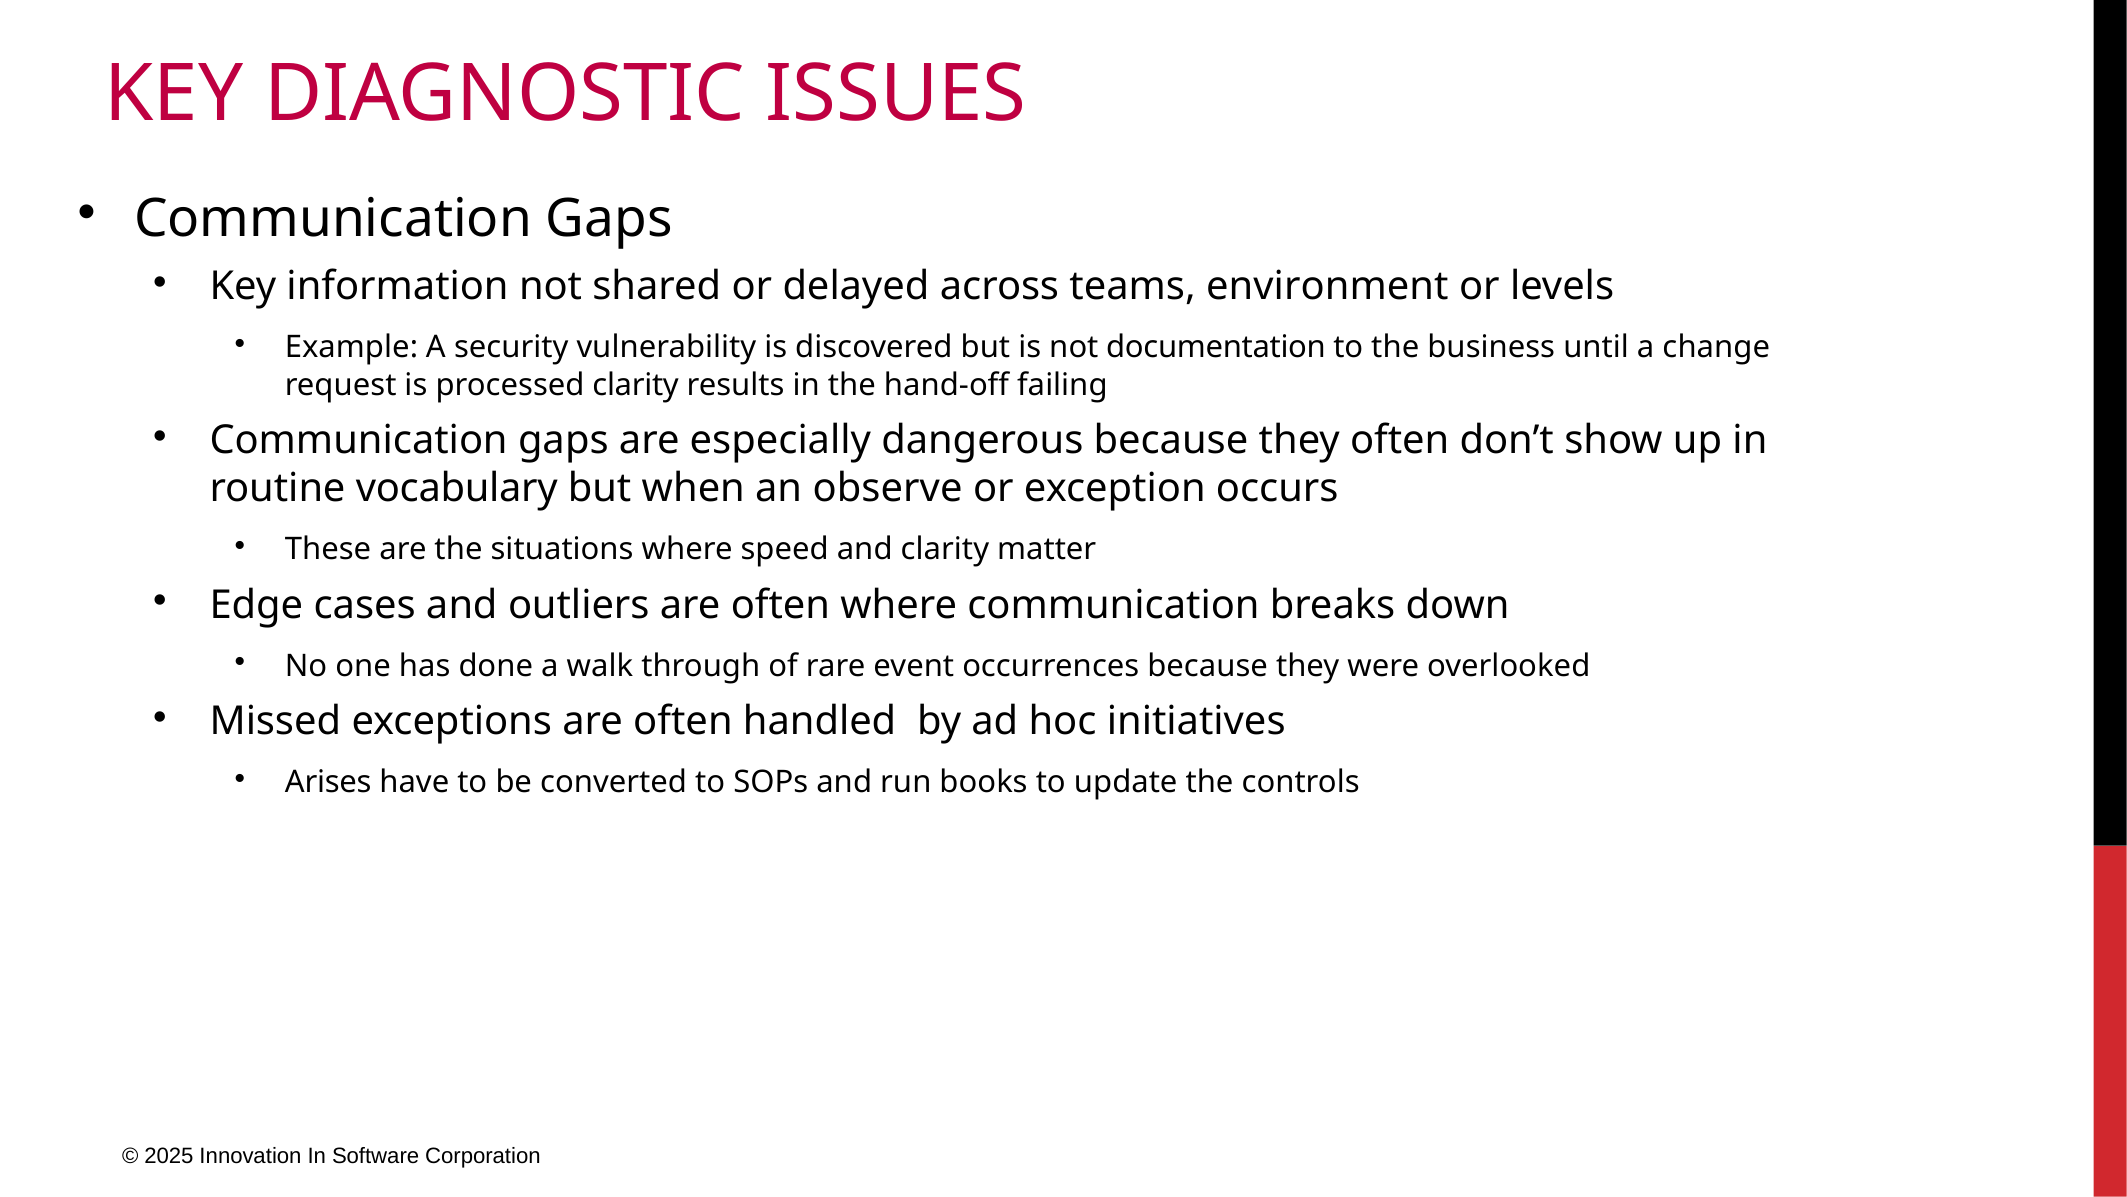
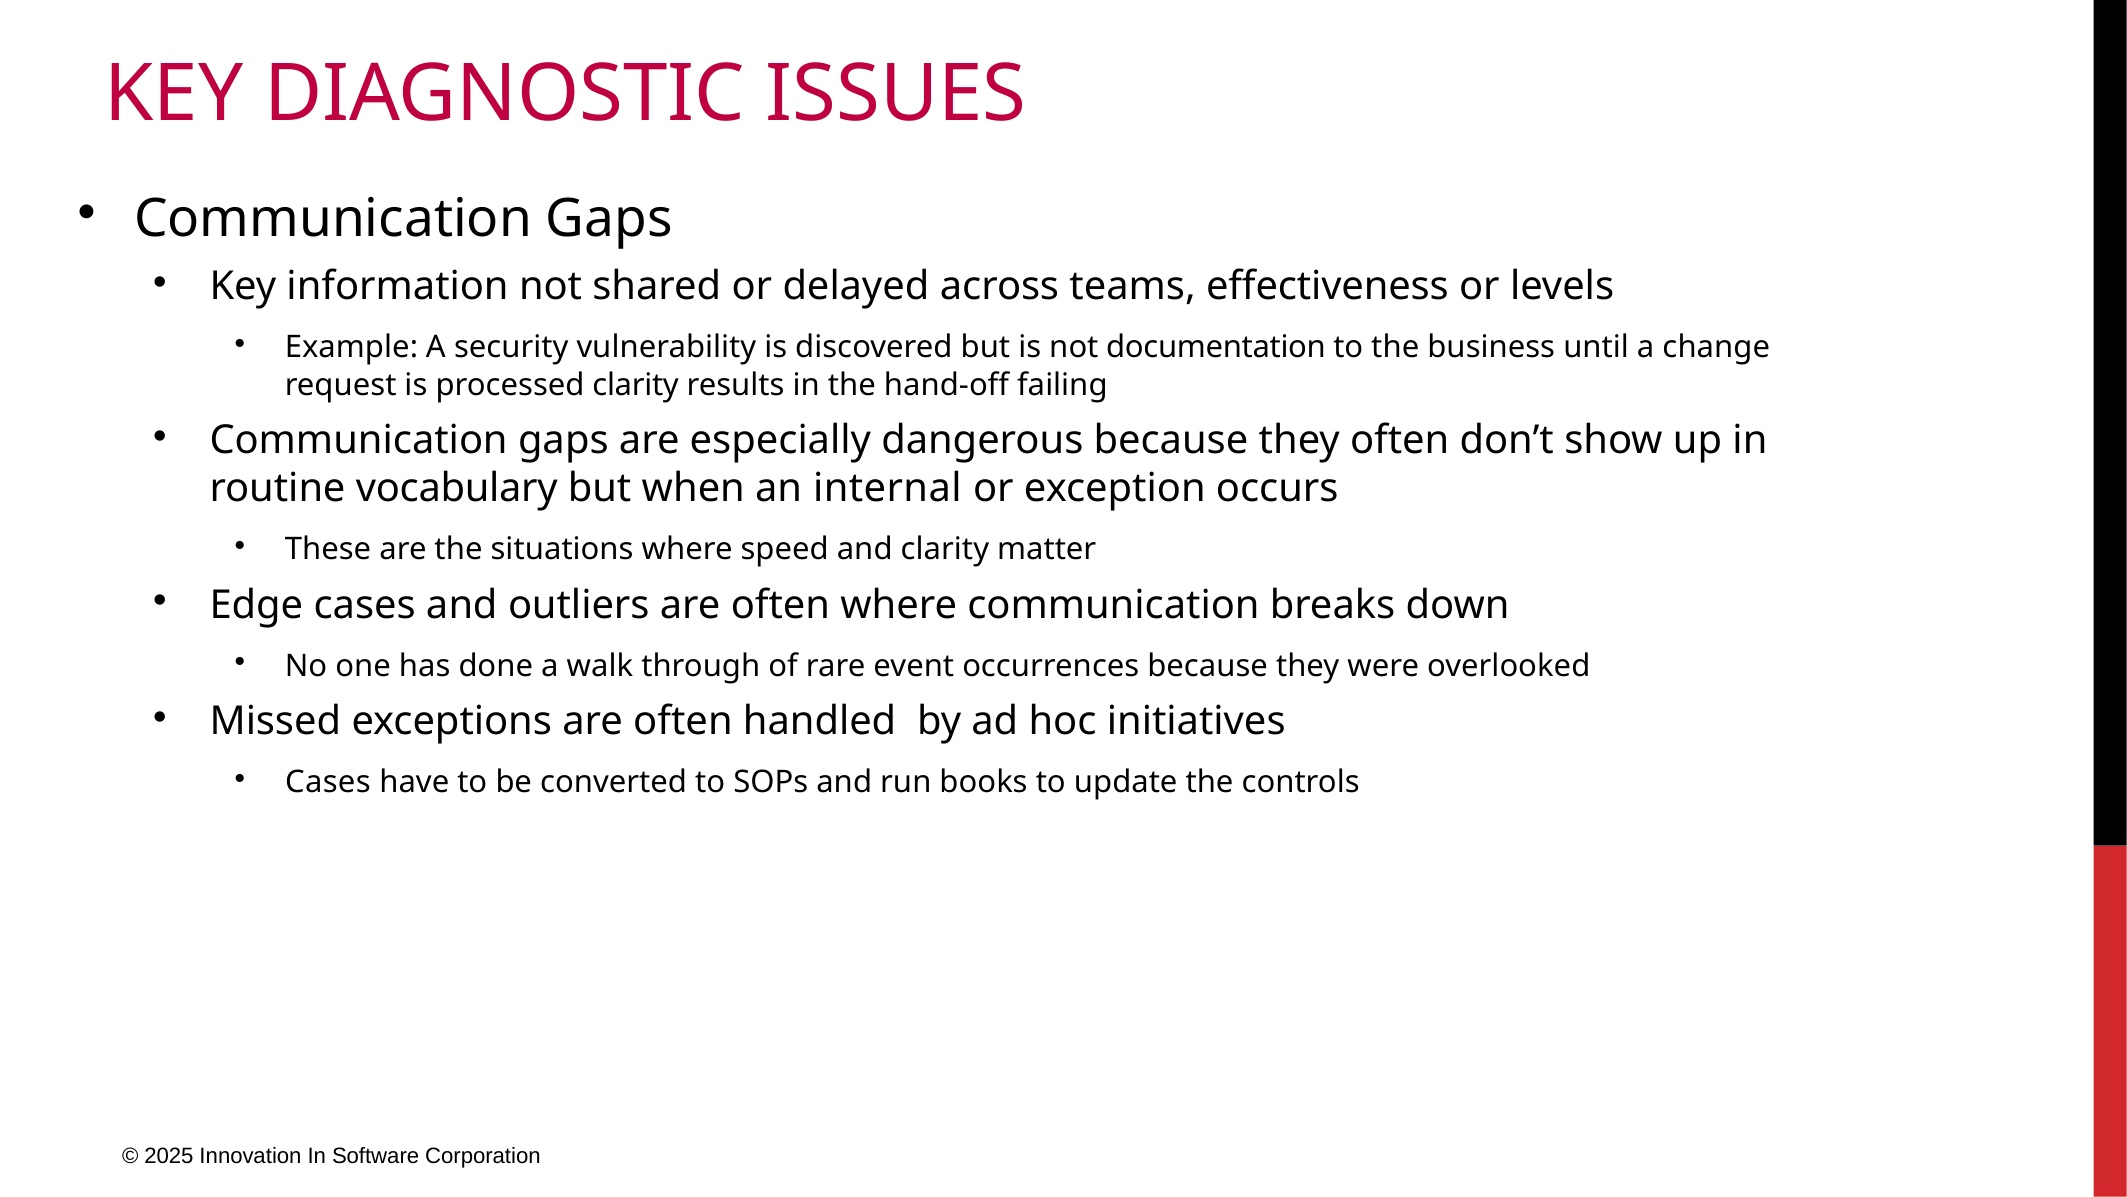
environment: environment -> effectiveness (1327, 286)
observe: observe -> internal (887, 488)
Arises: Arises -> Cases (328, 782)
